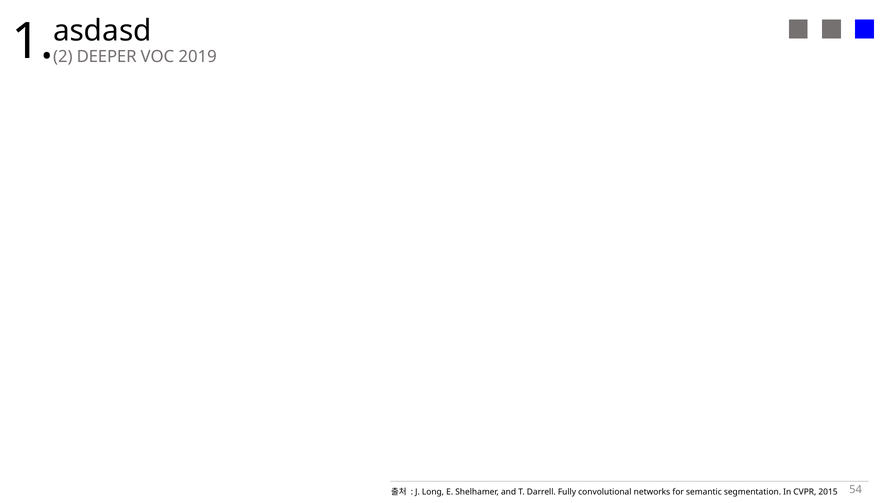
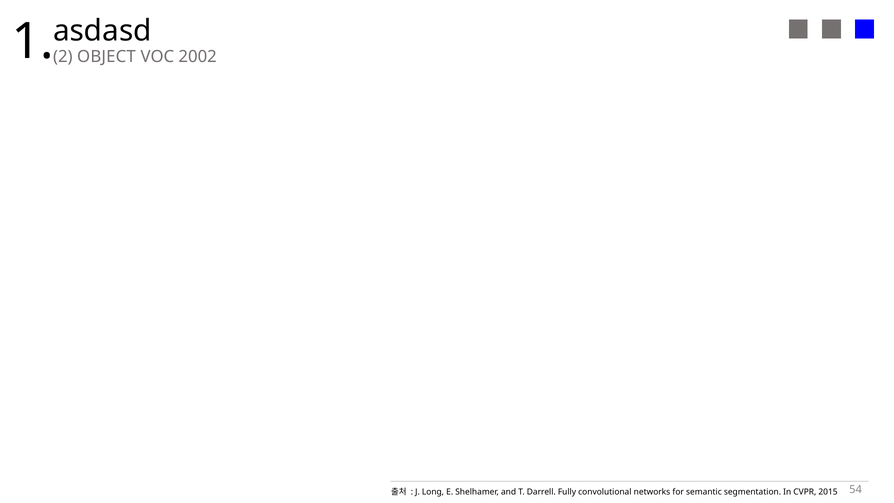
DEEPER: DEEPER -> OBJECT (106, 57)
2019: 2019 -> 2002 (198, 57)
